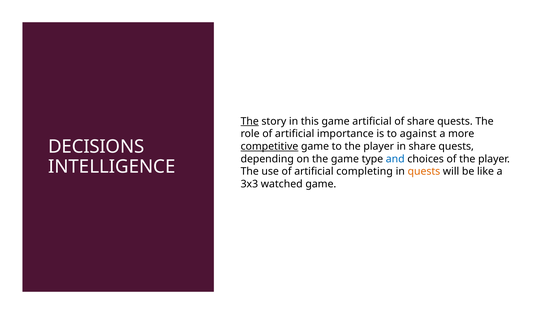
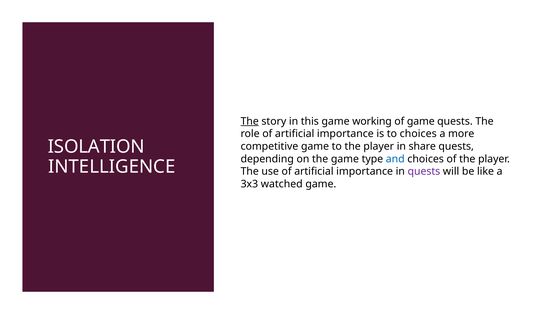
game artificial: artificial -> working (372, 121)
of share: share -> game (421, 121)
to against: against -> choices (418, 134)
DECISIONS: DECISIONS -> ISOLATION (96, 147)
competitive underline: present -> none (269, 147)
use of artificial completing: completing -> importance (365, 172)
quests colour: orange -> purple (424, 172)
